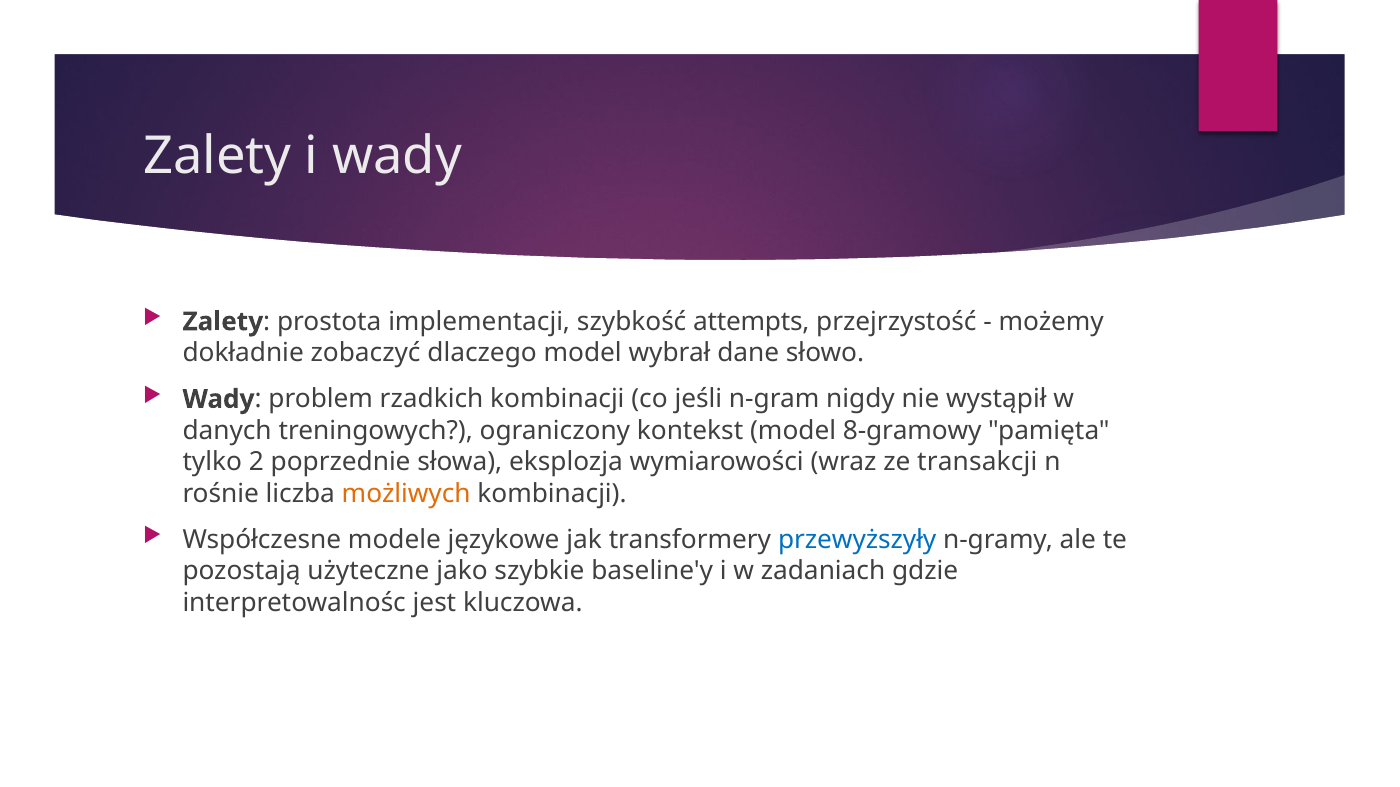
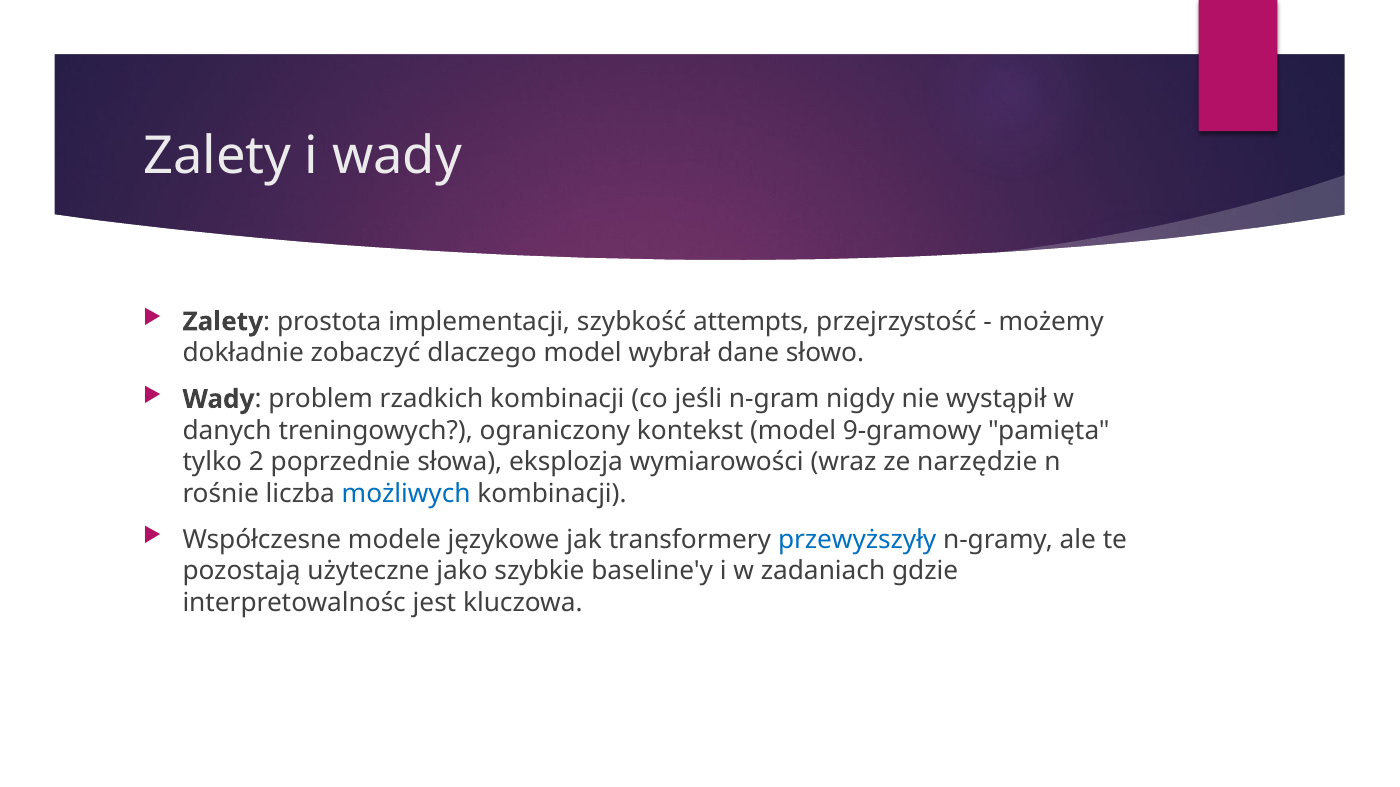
8-gramowy: 8-gramowy -> 9-gramowy (912, 431)
transakcji: transakcji -> narzędzie (977, 462)
możliwych colour: orange -> blue (406, 494)
